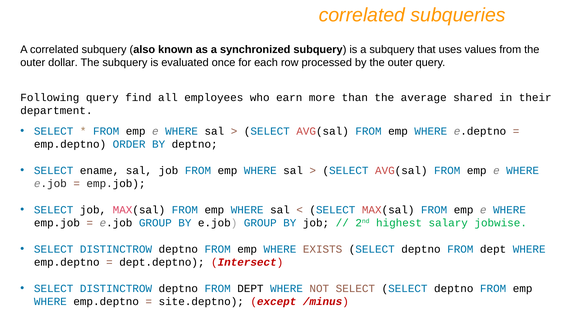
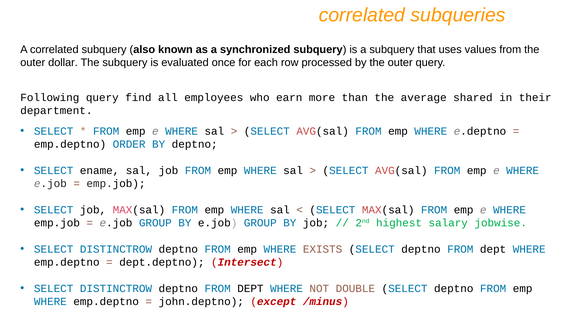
NOT SELECT: SELECT -> DOUBLE (355, 288)
site.deptno: site.deptno -> john.deptno (201, 302)
